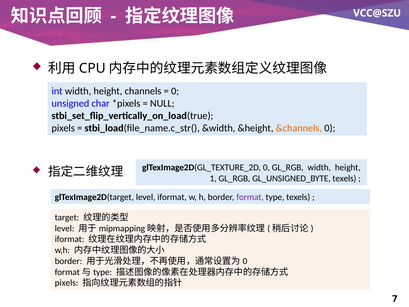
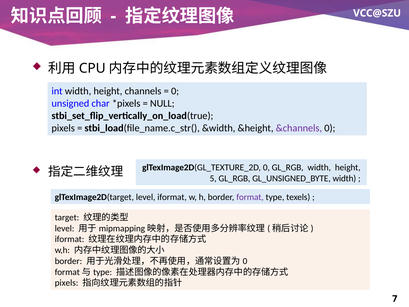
&channels colour: orange -> purple (299, 128)
1: 1 -> 5 (213, 178)
GL_UNSIGNED_BYTE texels: texels -> width (344, 178)
